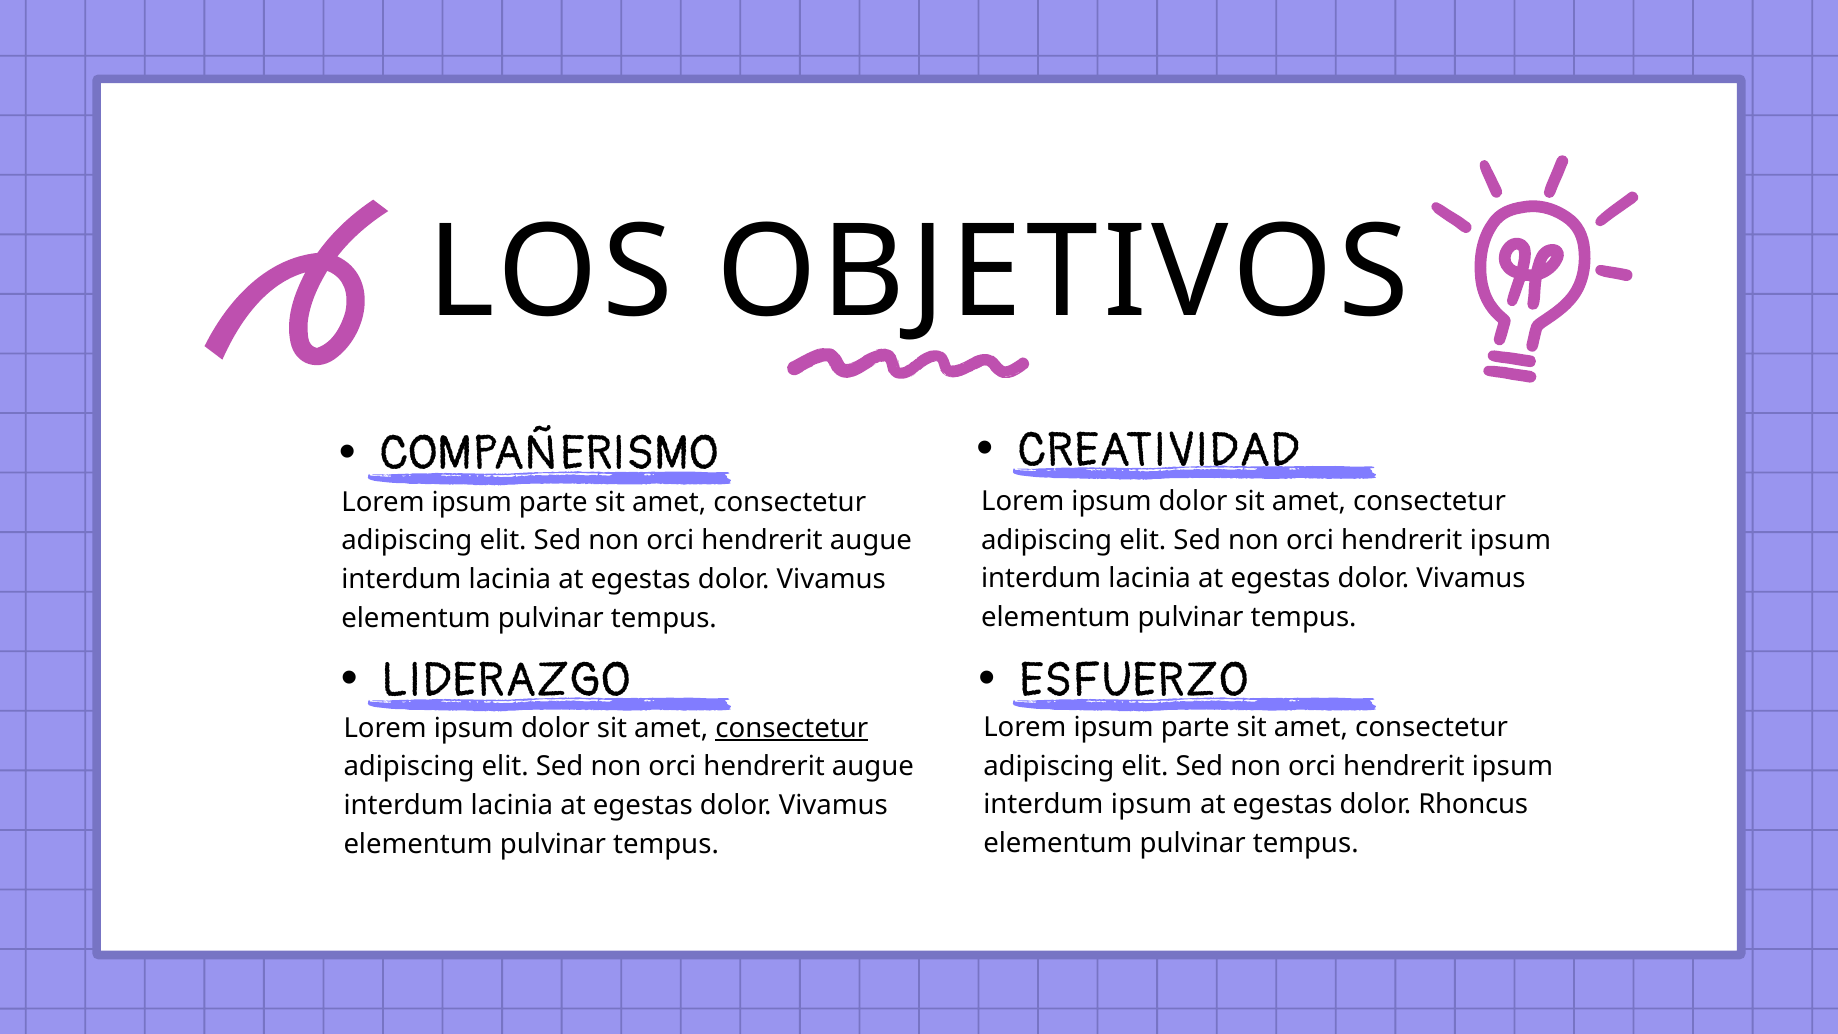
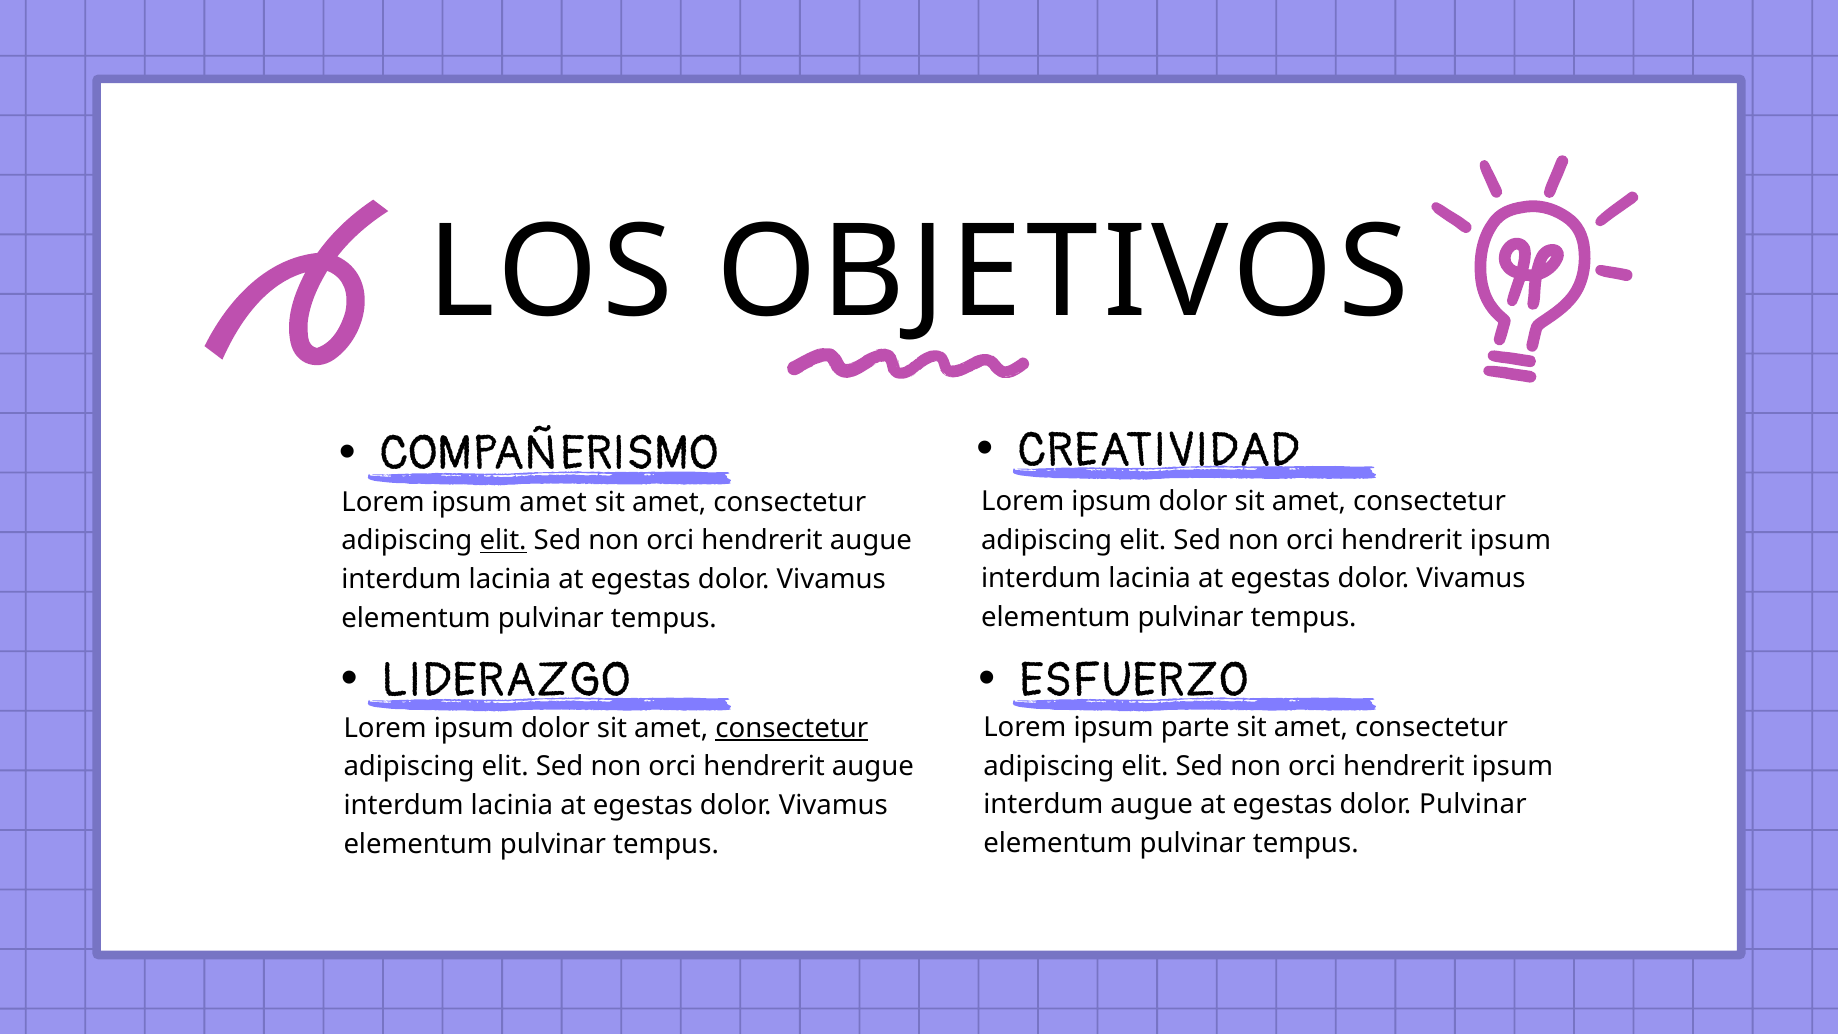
parte: parte -> amet (553, 502)
elit underline: none -> present (503, 541)
interdum ipsum: ipsum -> augue (1152, 805)
dolor Rhoncus: Rhoncus -> Pulvinar (1473, 805)
